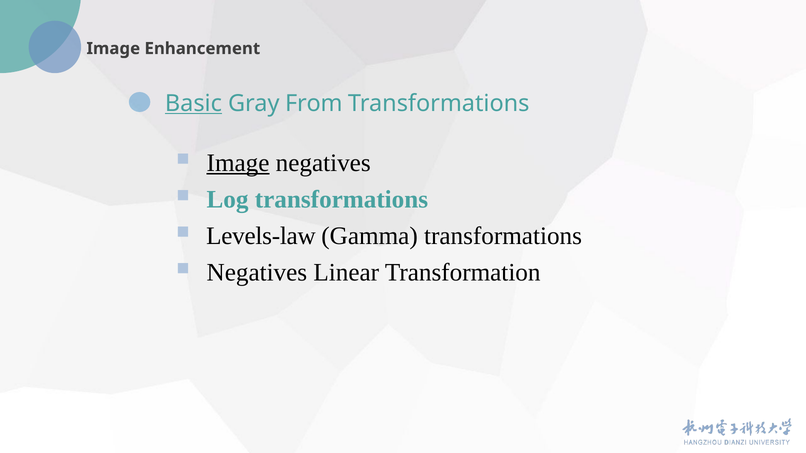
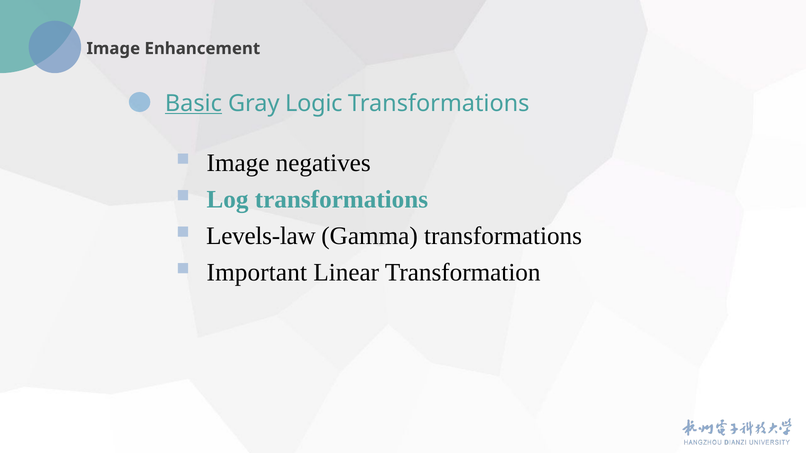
From: From -> Logic (314, 103)
Image underline: present -> none (238, 163)
Negatives: Negatives -> Important (257, 273)
